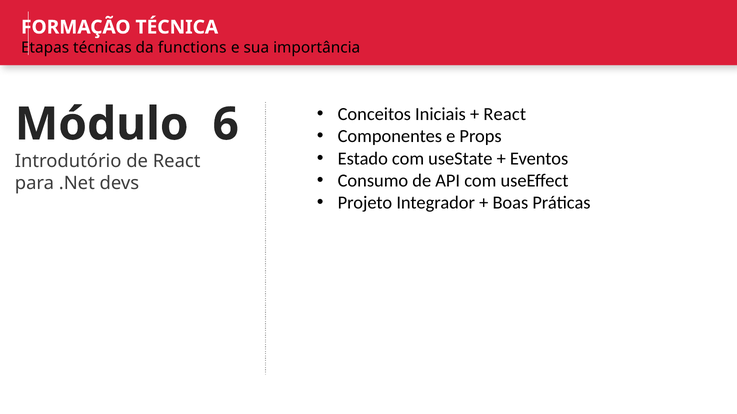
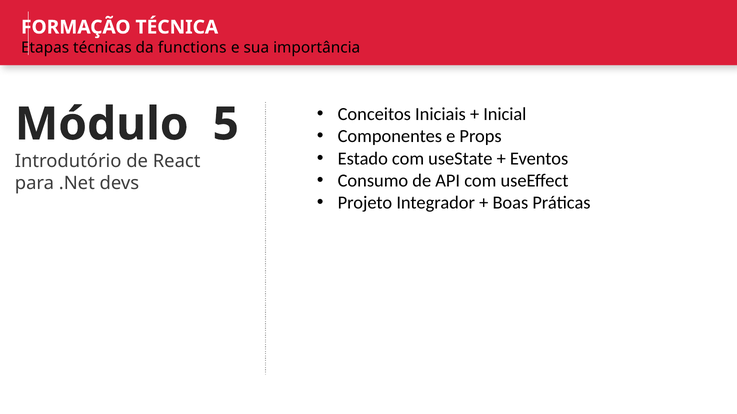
React: React -> Inicial (505, 114)
6: 6 -> 5 (226, 124)
